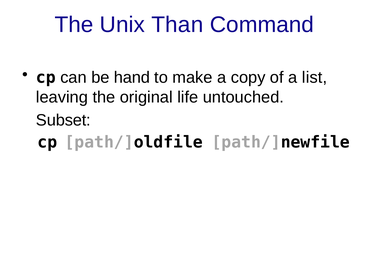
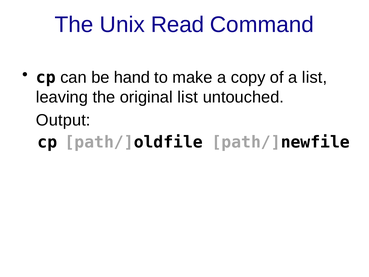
Than: Than -> Read (178, 25)
original life: life -> list (188, 97)
Subset: Subset -> Output (63, 120)
